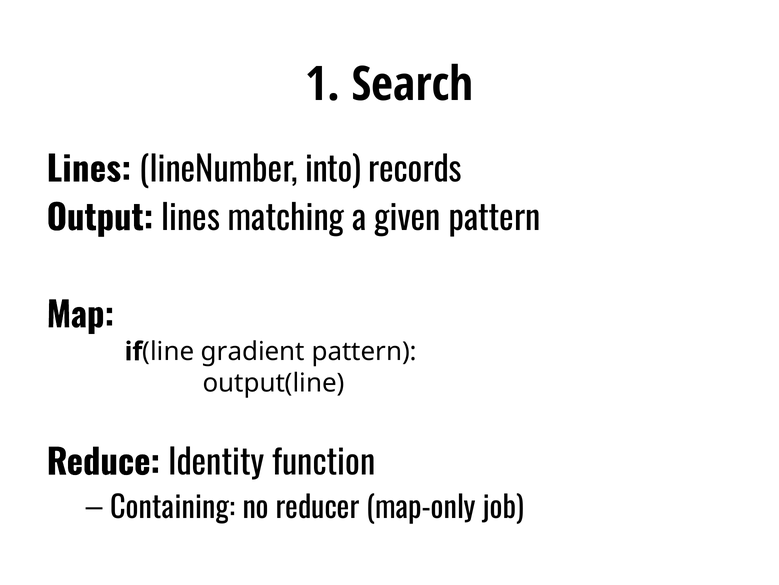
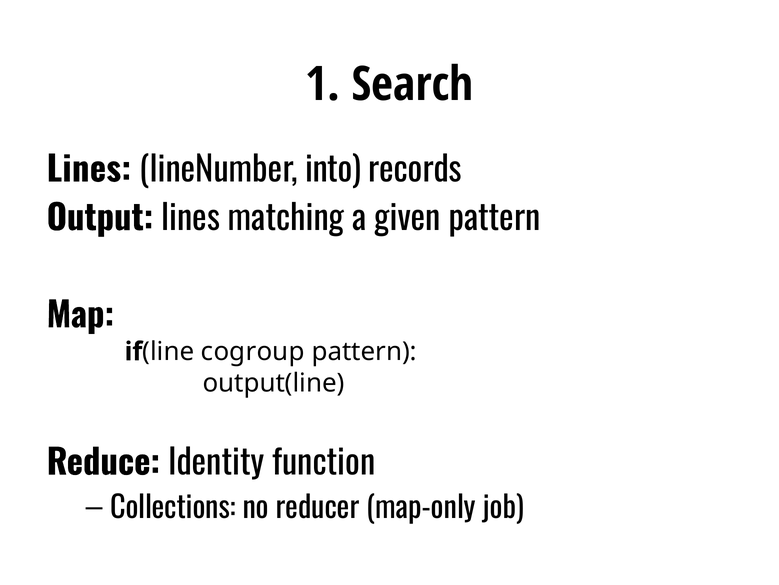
gradient: gradient -> cogroup (253, 351)
Containing: Containing -> Collections (173, 507)
